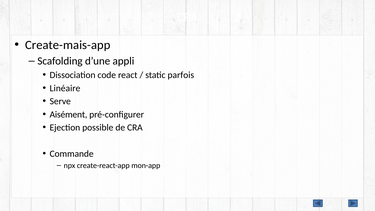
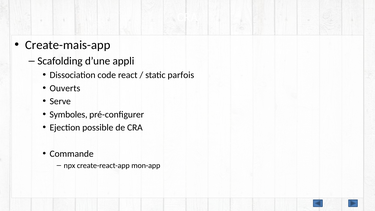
Linéaire: Linéaire -> Ouverts (65, 88)
Aisément: Aisément -> Symboles (68, 114)
